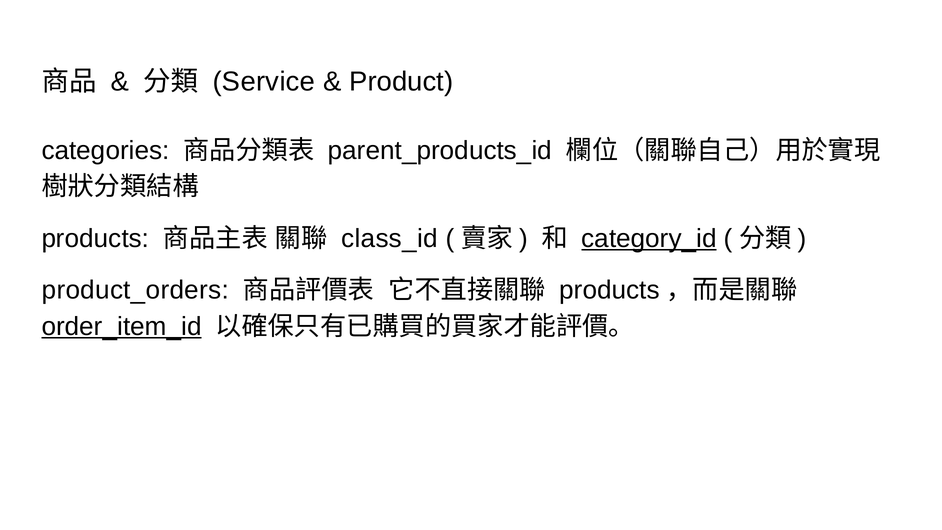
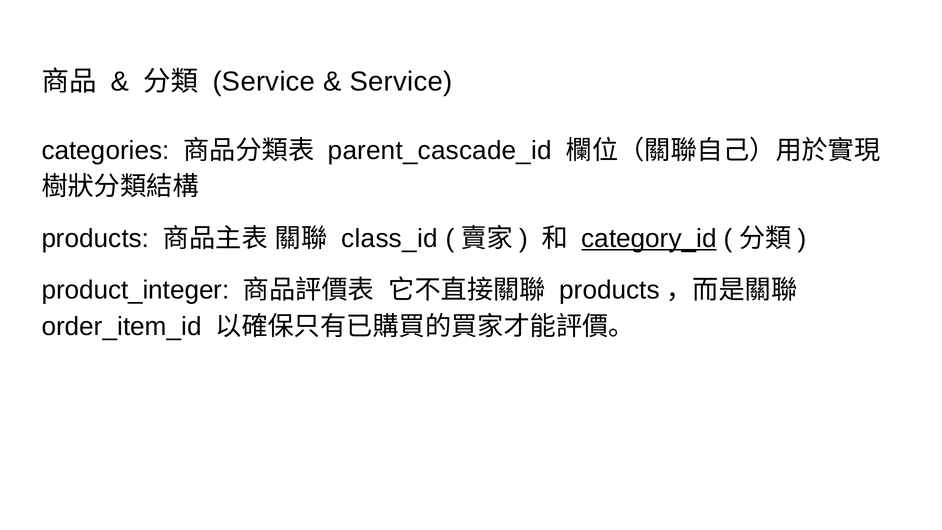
Product: Product -> Service (401, 82)
parent_products_id: parent_products_id -> parent_cascade_id (440, 150)
product_orders: product_orders -> product_integer (135, 290)
order_item_id underline: present -> none (122, 326)
